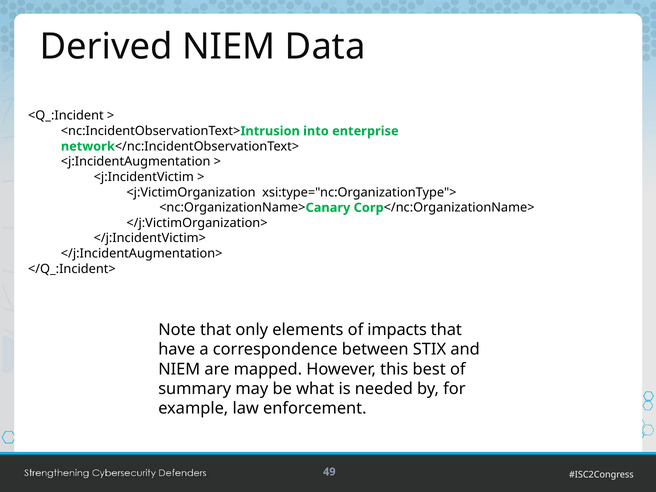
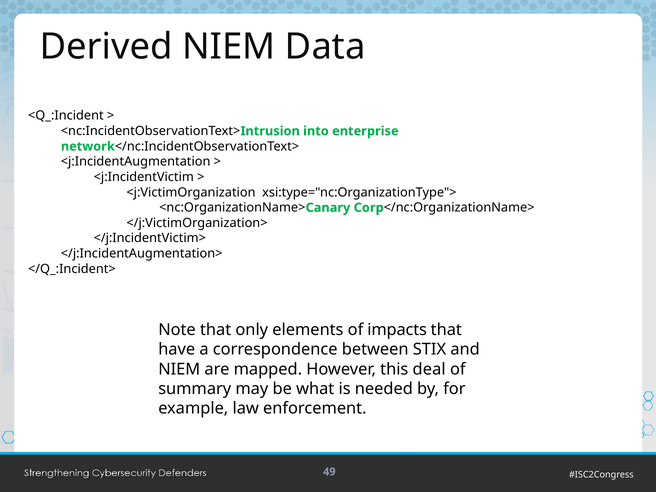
best: best -> deal (429, 369)
